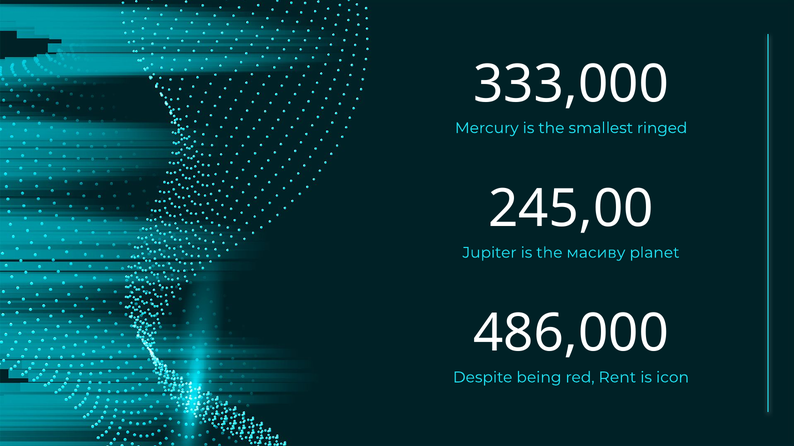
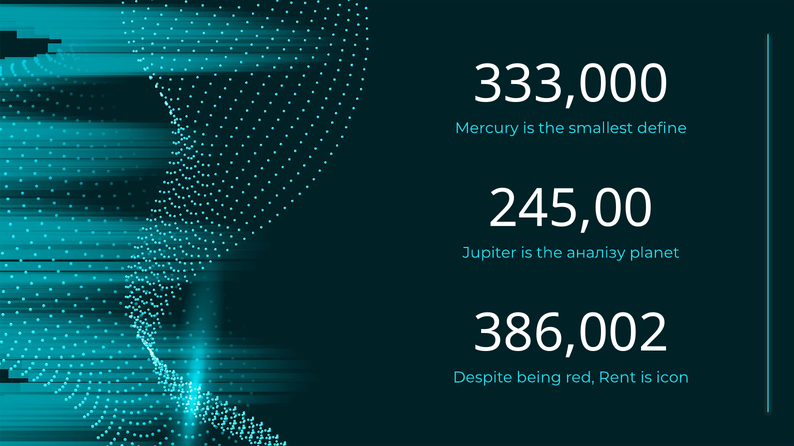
ringed: ringed -> define (662, 128)
масиву: масиву -> аналізу (596, 253)
486,000: 486,000 -> 386,002 (571, 334)
